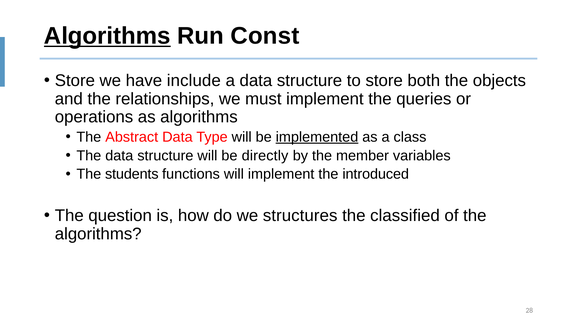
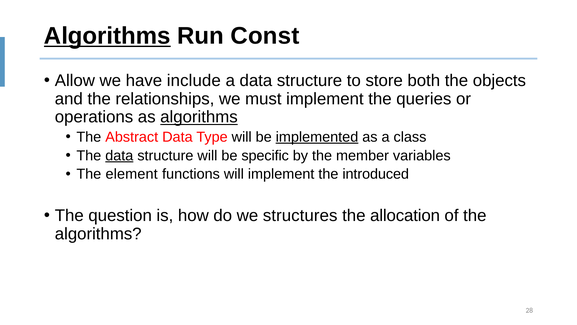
Store: Store -> Allow (75, 81)
algorithms underline: none -> present (199, 117)
data underline: none -> present (119, 155)
directly: directly -> specific (265, 155)
students: students -> element (132, 174)
classified: classified -> allocation (405, 215)
